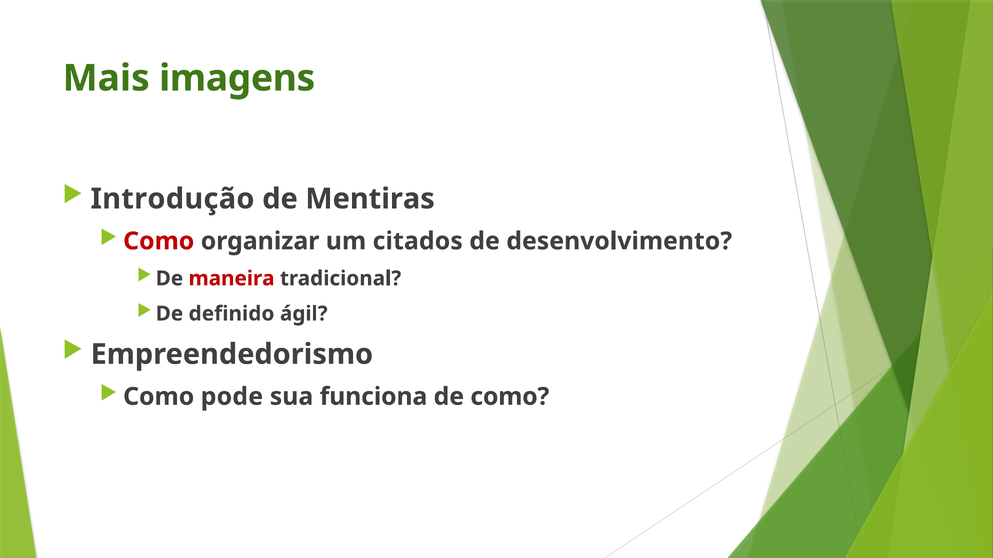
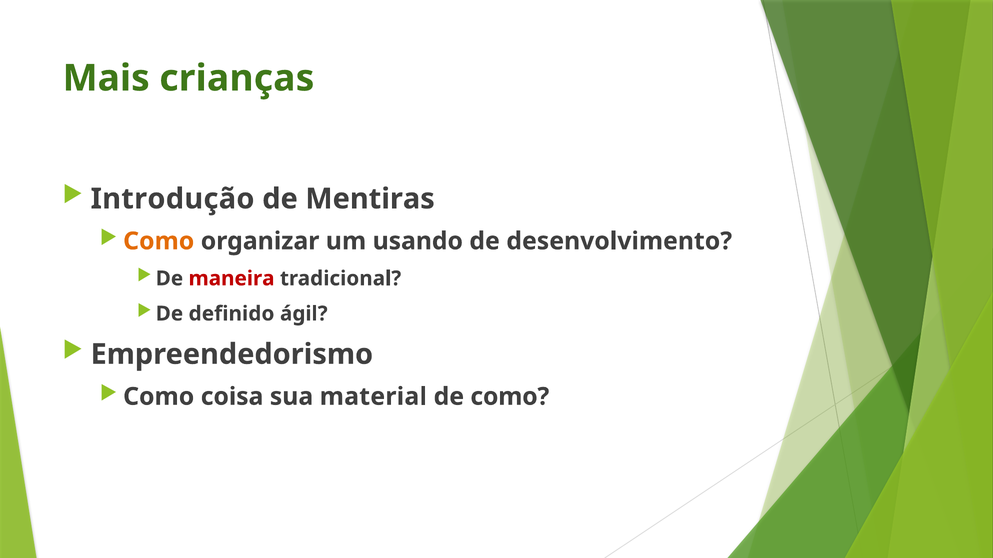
imagens: imagens -> crianças (237, 78)
Como colour: red -> orange (159, 241)
citados: citados -> usando (418, 241)
pode: pode -> coisa (232, 397)
funciona: funciona -> material (373, 397)
